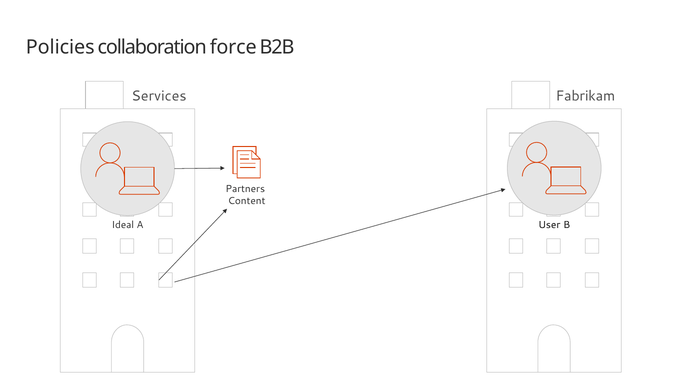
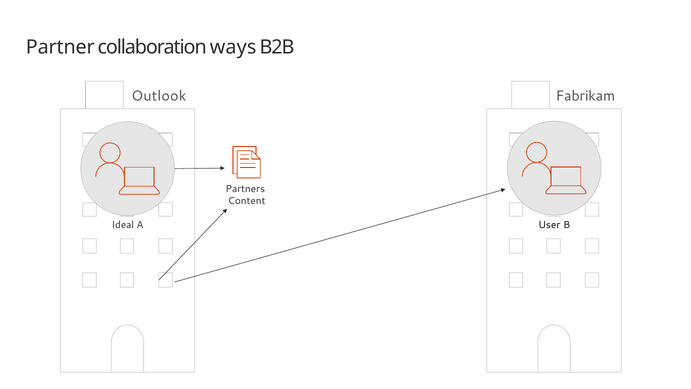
Policies: Policies -> Partner (60, 47)
force: force -> ways (233, 47)
Services: Services -> Outlook (159, 96)
